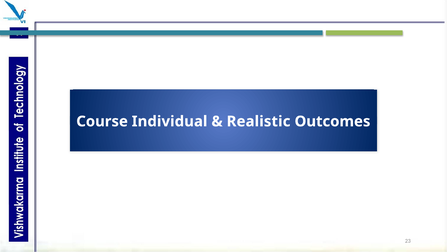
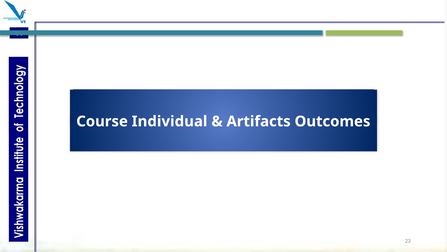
Realistic: Realistic -> Artifacts (259, 121)
